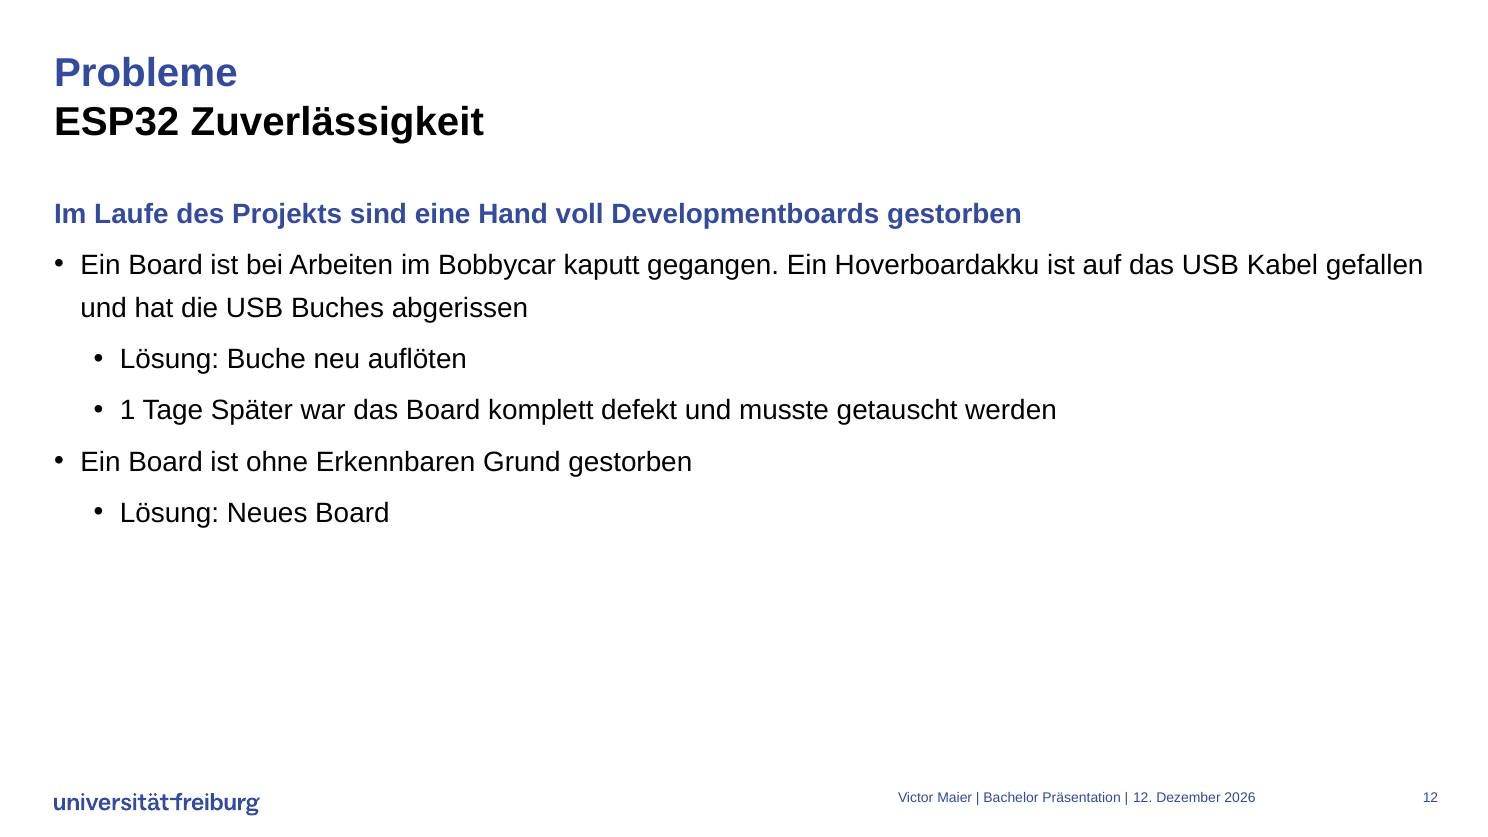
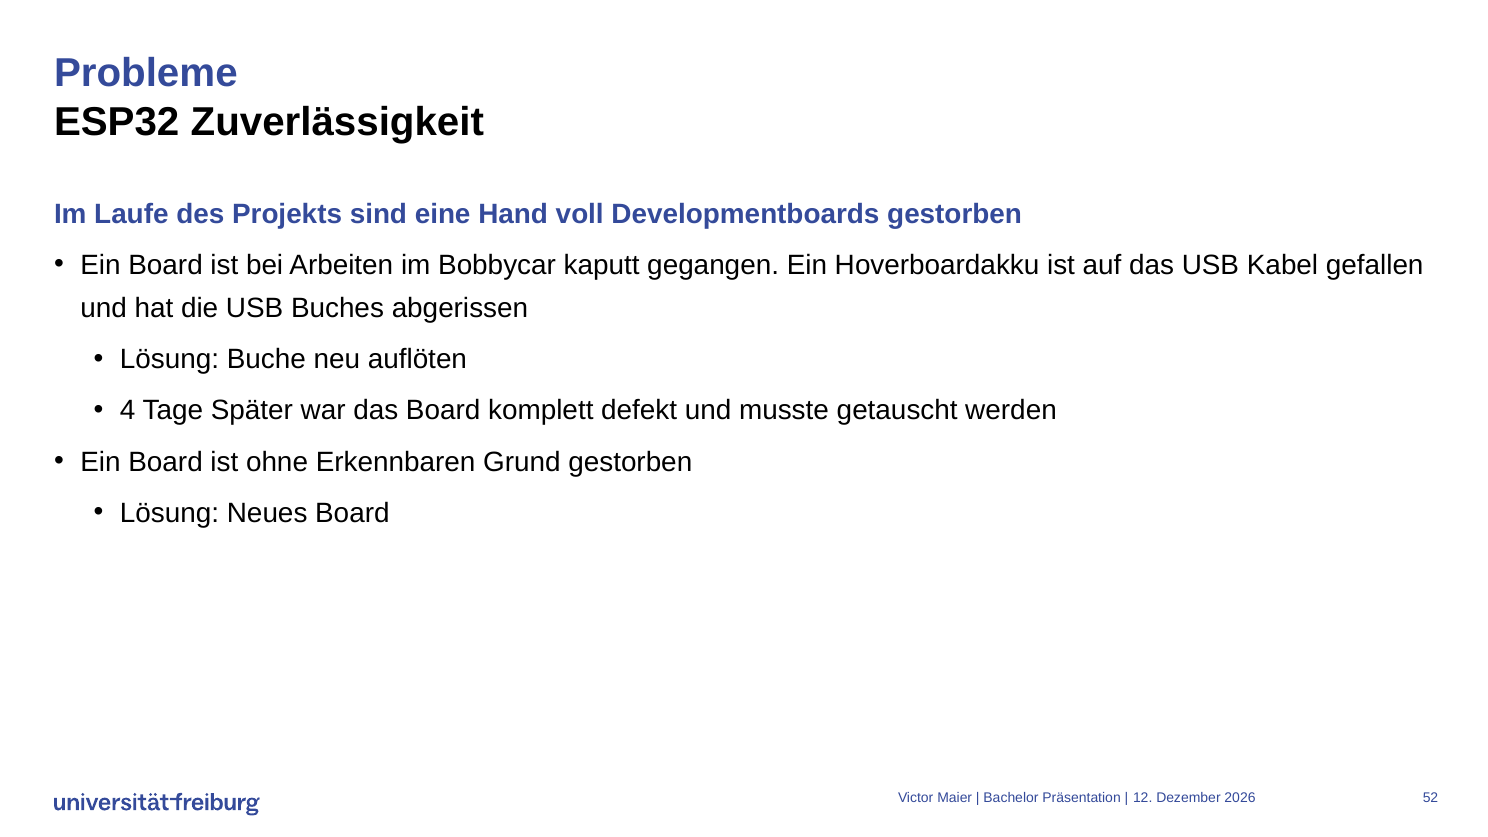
1: 1 -> 4 (128, 411)
12: 12 -> 52 (1430, 798)
